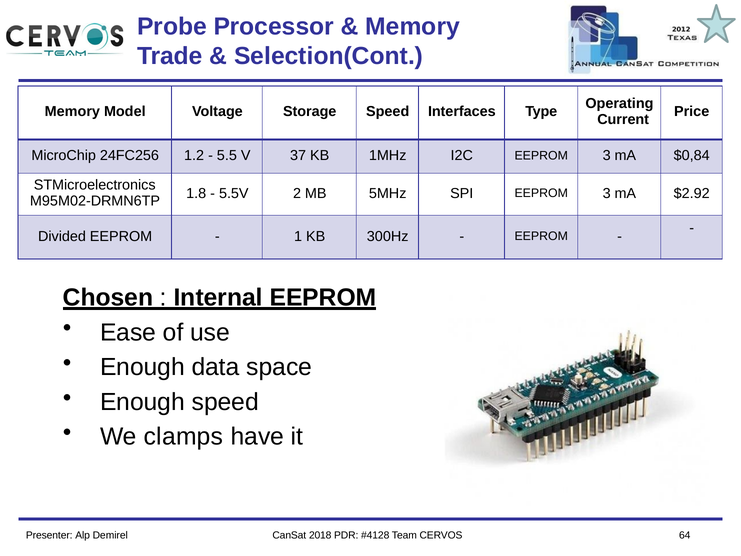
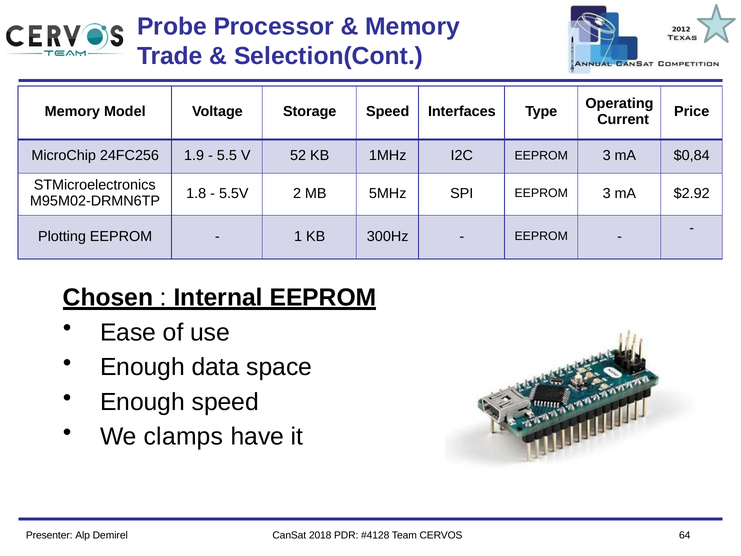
1.2: 1.2 -> 1.9 (194, 156)
37: 37 -> 52 (298, 156)
Divided: Divided -> Plotting (62, 236)
